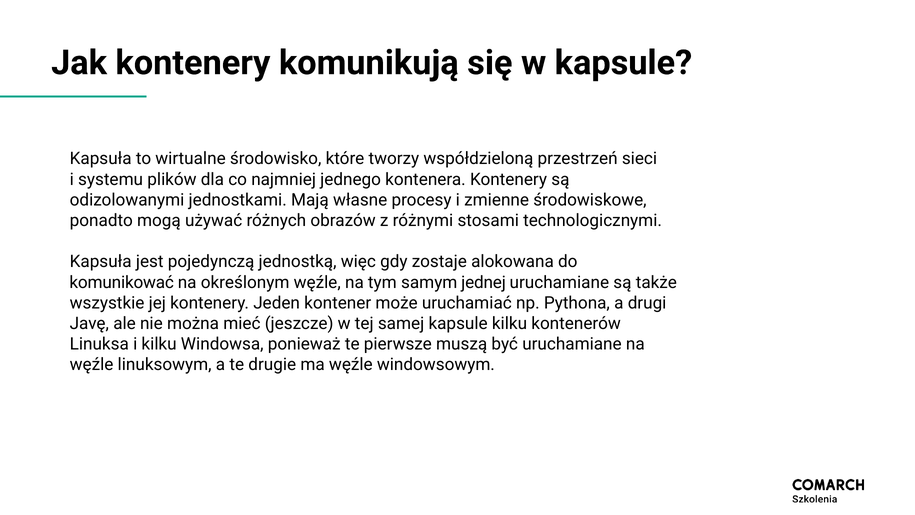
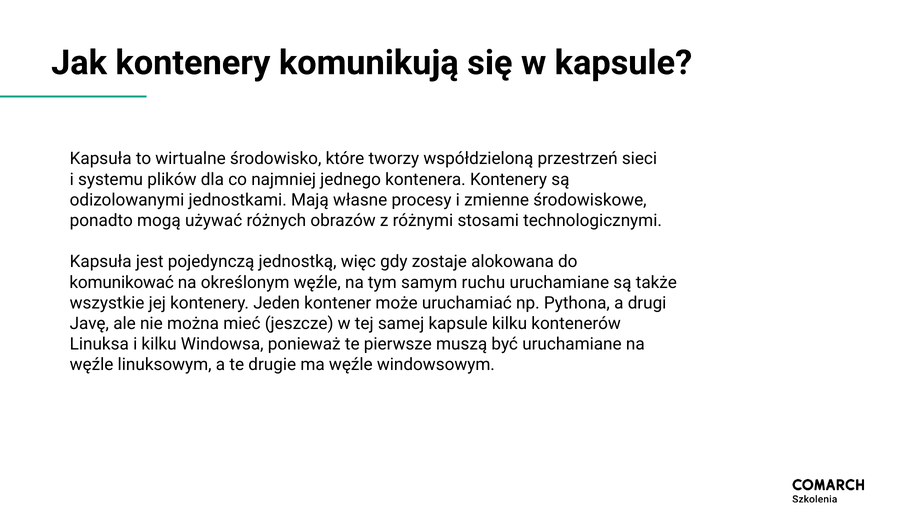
jednej: jednej -> ruchu (483, 282)
